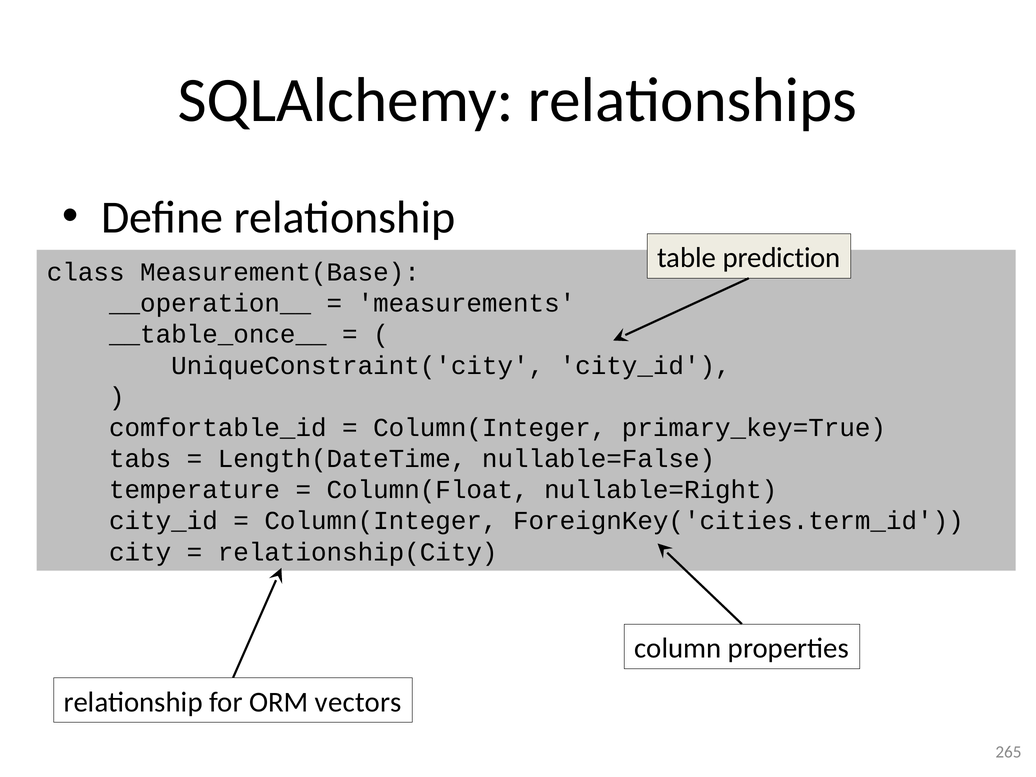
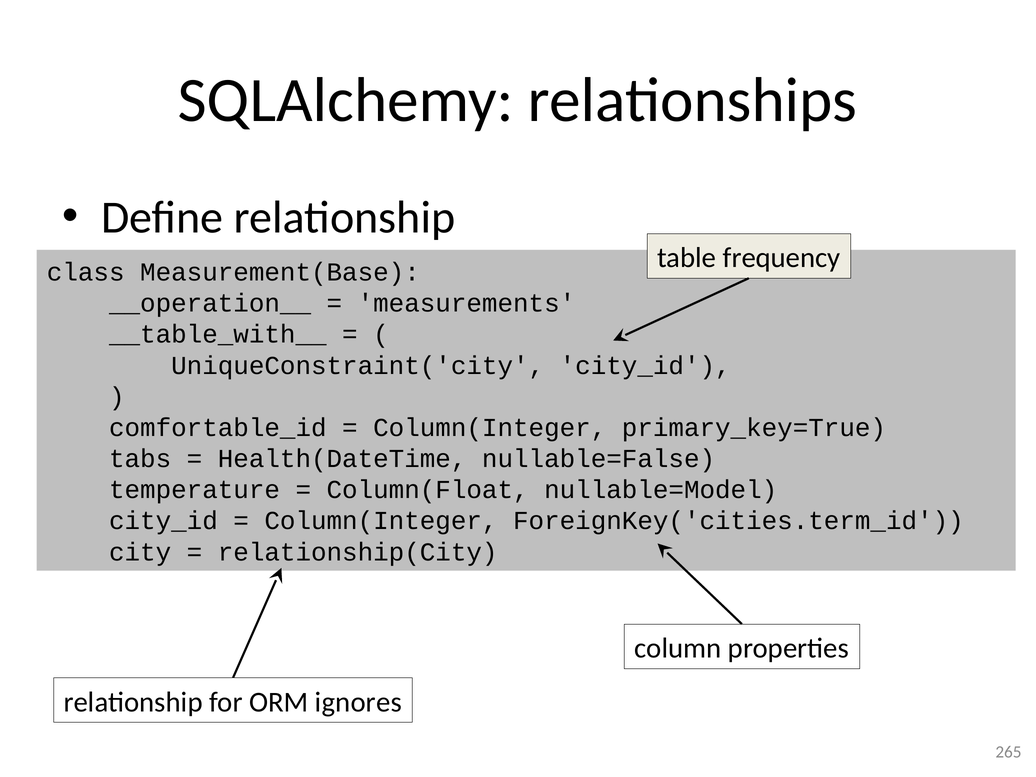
prediction: prediction -> frequency (782, 258)
__table_once__: __table_once__ -> __table_with__ (218, 334)
Length(DateTime: Length(DateTime -> Health(DateTime (342, 459)
nullable=Right: nullable=Right -> nullable=Model (661, 490)
vectors: vectors -> ignores (358, 702)
